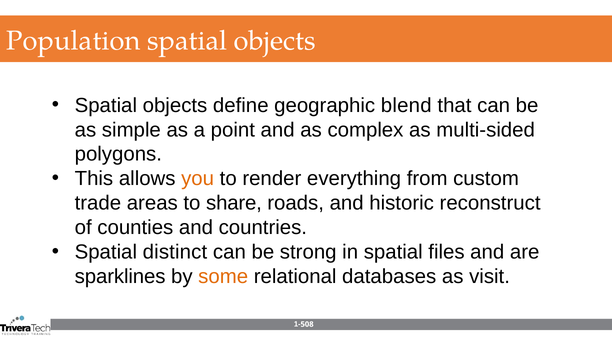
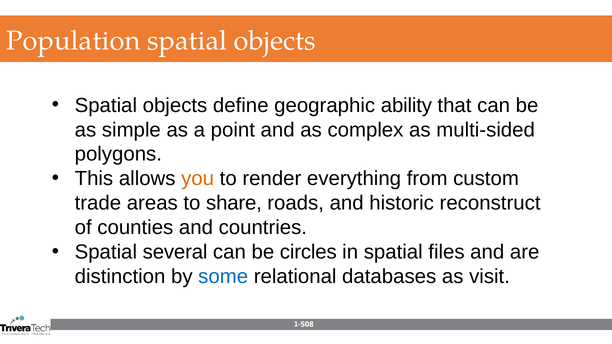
blend: blend -> ability (406, 105)
distinct: distinct -> several (175, 252)
strong: strong -> circles (308, 252)
sparklines: sparklines -> distinction (120, 277)
some colour: orange -> blue (223, 277)
